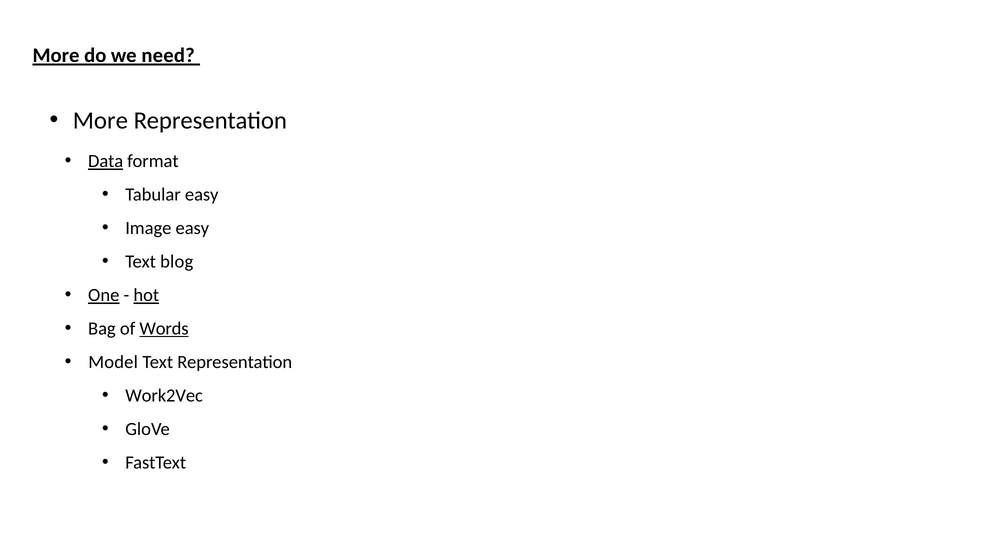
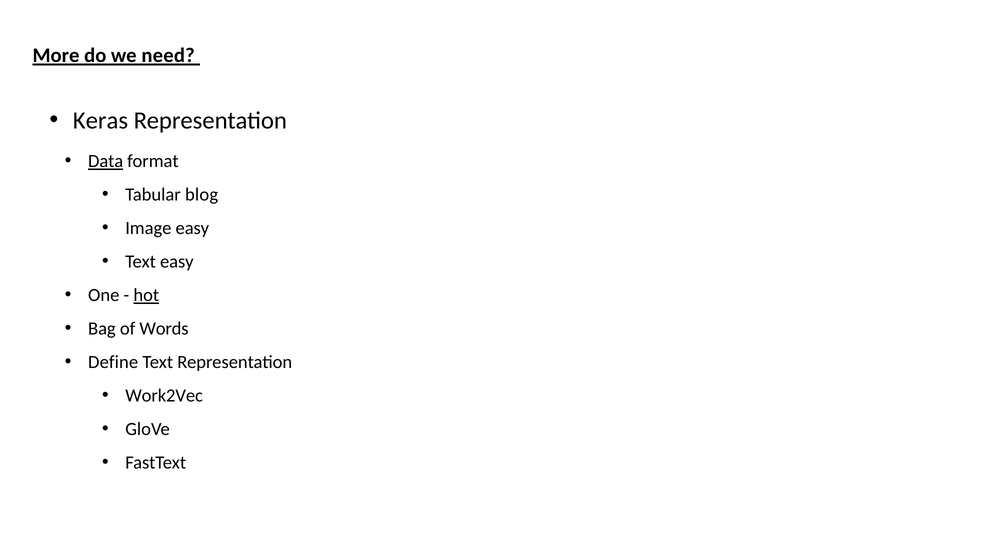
More: More -> Keras (100, 120)
Tabular easy: easy -> blog (202, 195)
Text blog: blog -> easy (177, 261)
One underline: present -> none (104, 295)
Words underline: present -> none (164, 328)
Model: Model -> Define (113, 362)
